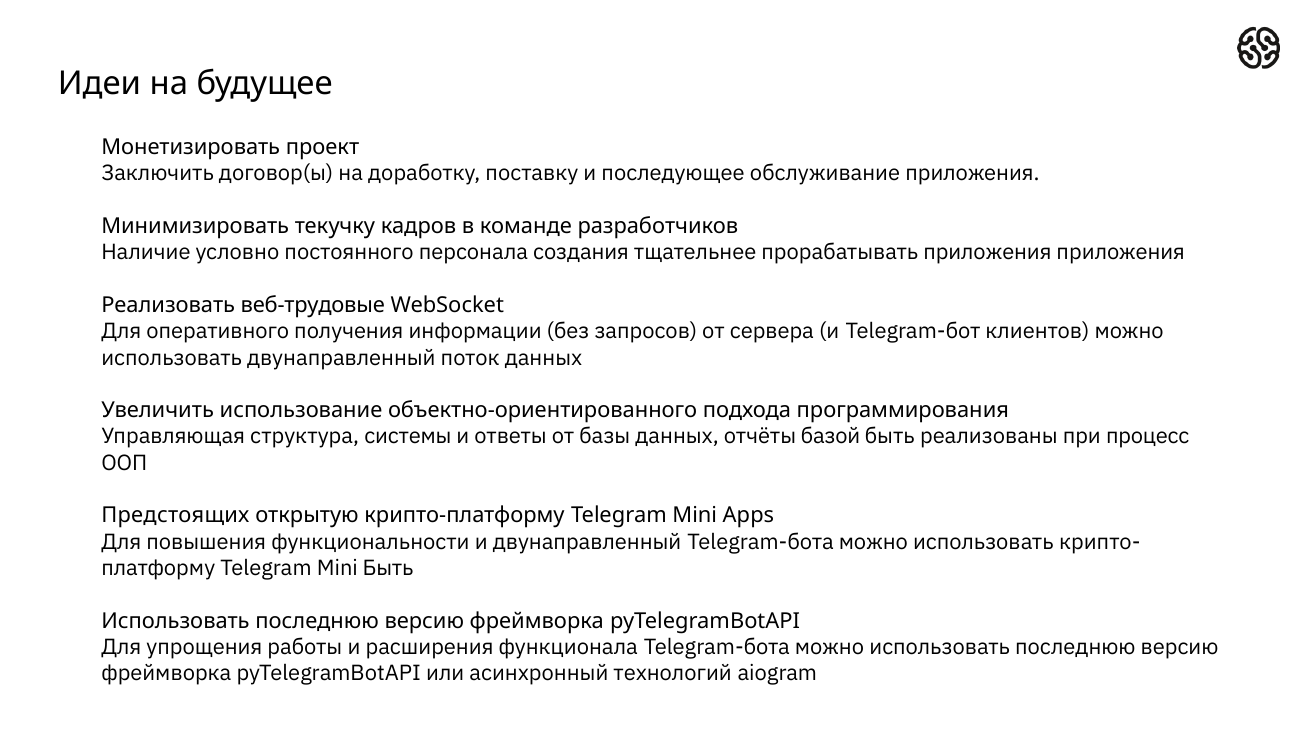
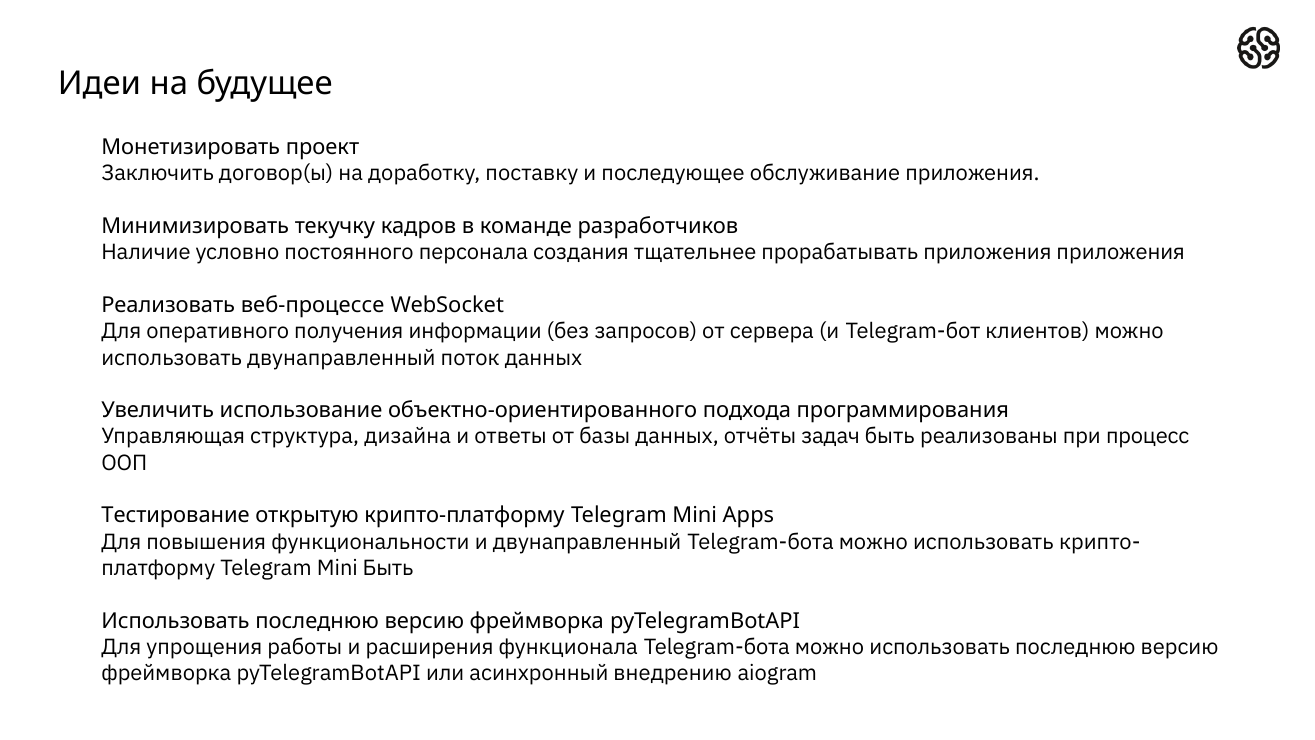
веб-трудовые: веб-трудовые -> веб-процессе (313, 305)
системы: системы -> дизайна (408, 437)
базой: базой -> задач (831, 437)
Предстоящих: Предстоящих -> Тестирование (176, 515)
технологий: технологий -> внедрению (673, 673)
